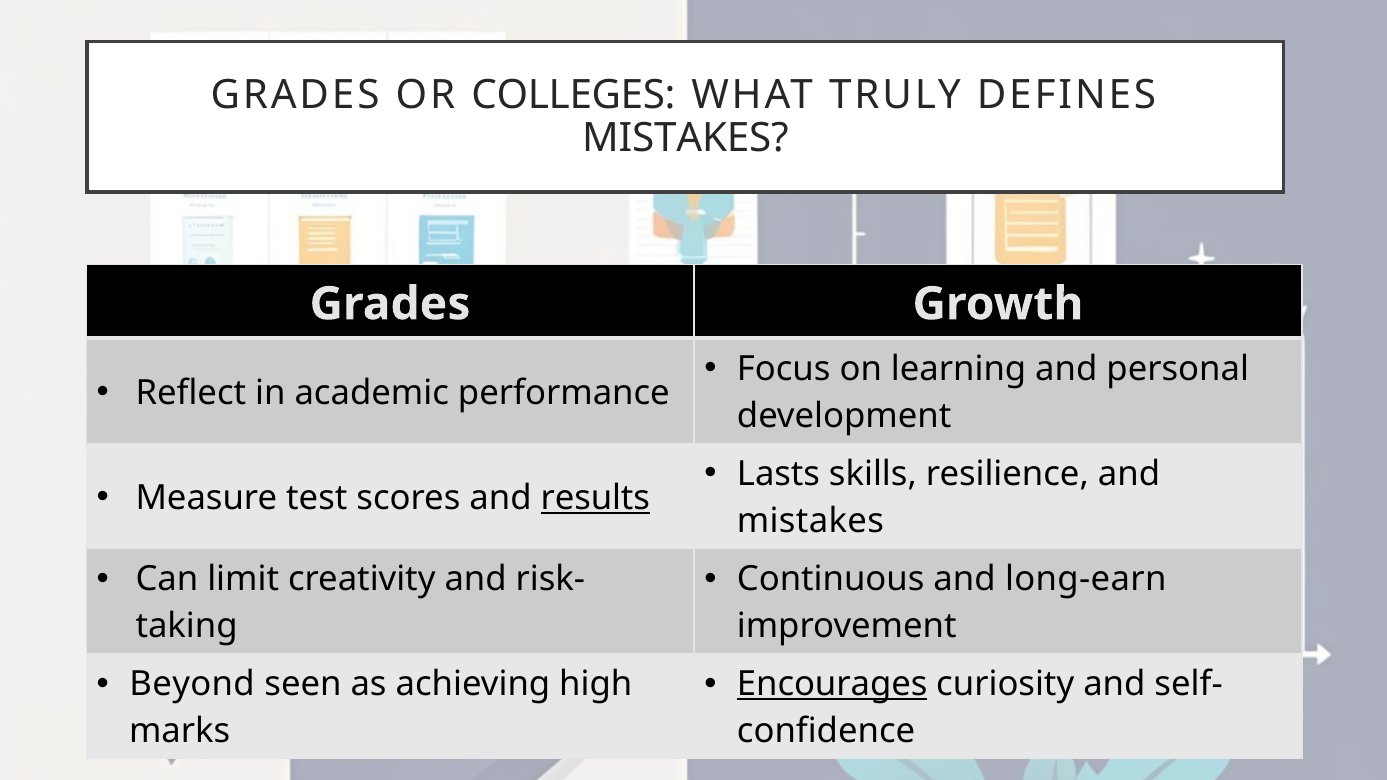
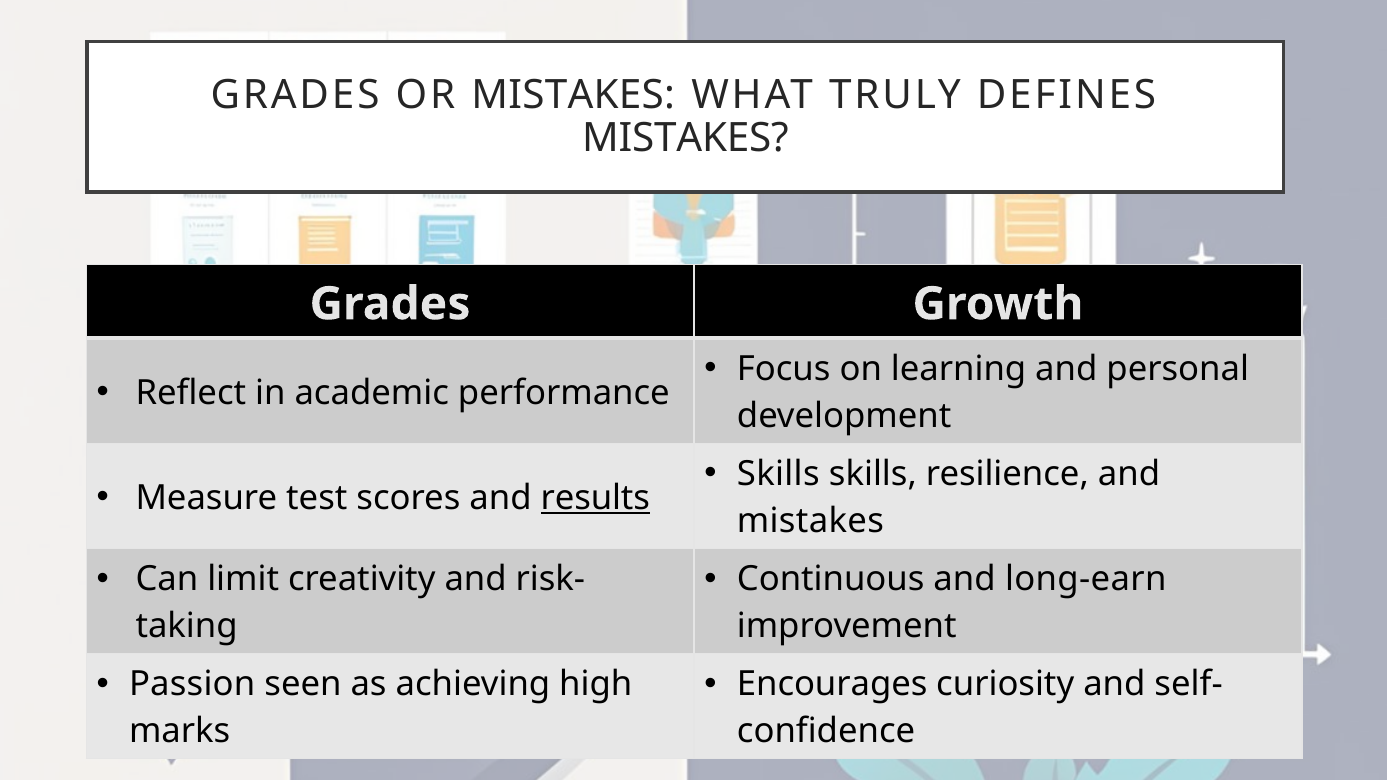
OR COLLEGES: COLLEGES -> MISTAKES (573, 95)
Lasts: Lasts -> Skills (778, 474)
Beyond: Beyond -> Passion (192, 684)
Encourages underline: present -> none (832, 684)
